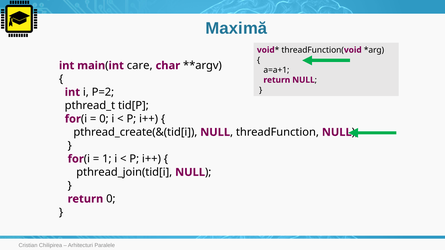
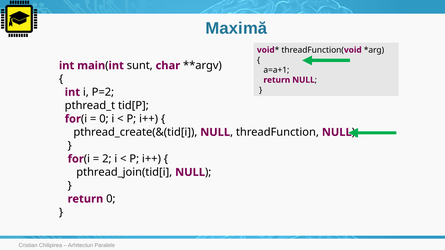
care: care -> sunt (140, 66)
1: 1 -> 2 (107, 159)
